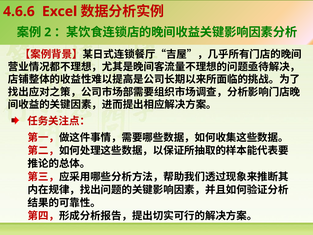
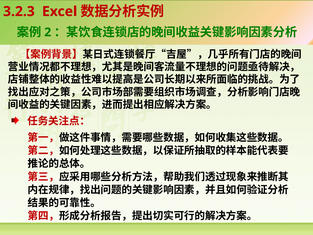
4.6.6: 4.6.6 -> 3.2.3 (19, 11)
